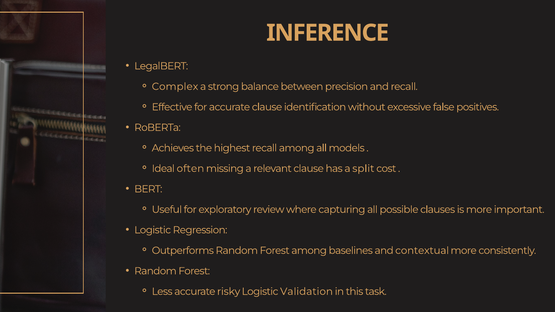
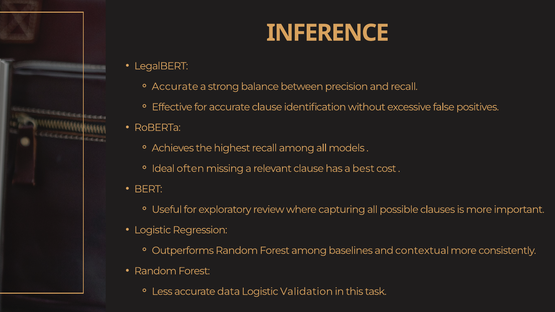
Complex: Complex -> Accurate (175, 87)
split: split -> best (363, 169)
risky: risky -> data (229, 292)
